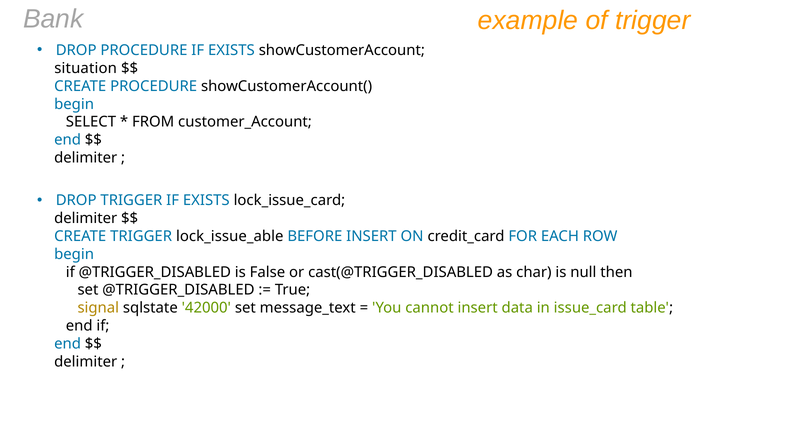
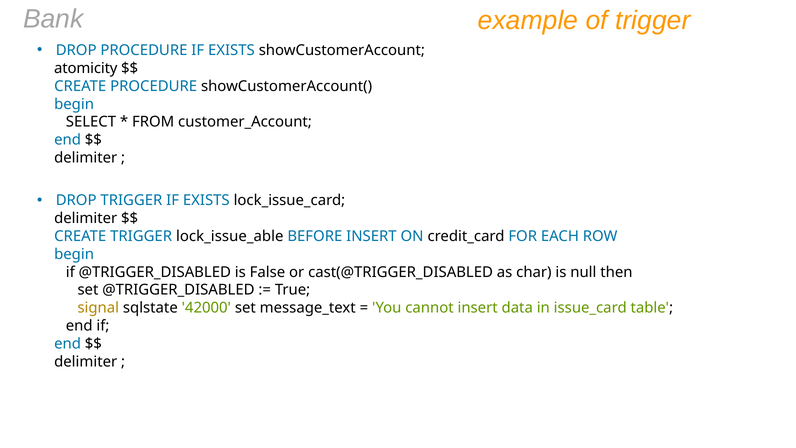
situation: situation -> atomicity (86, 68)
